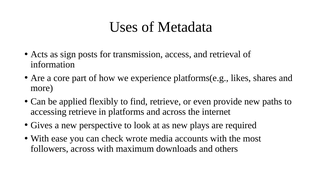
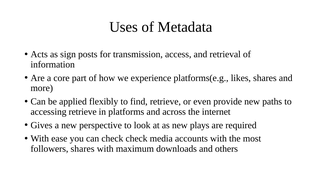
check wrote: wrote -> check (137, 139)
followers across: across -> shares (83, 149)
